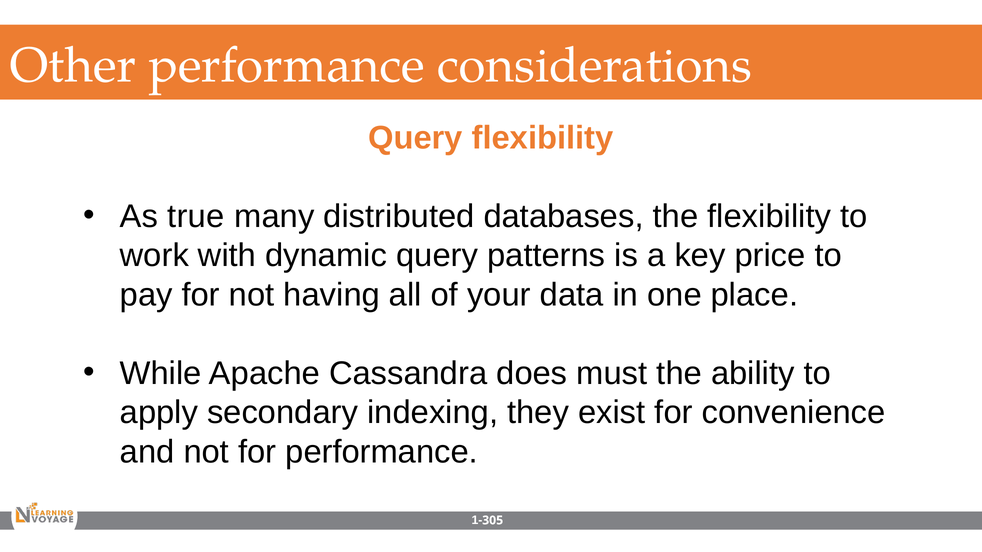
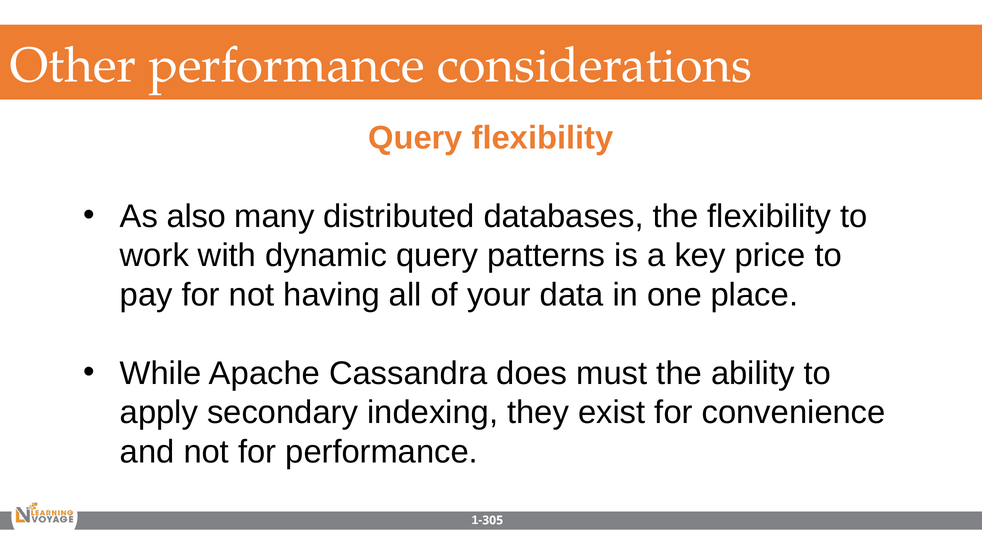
true: true -> also (196, 217)
